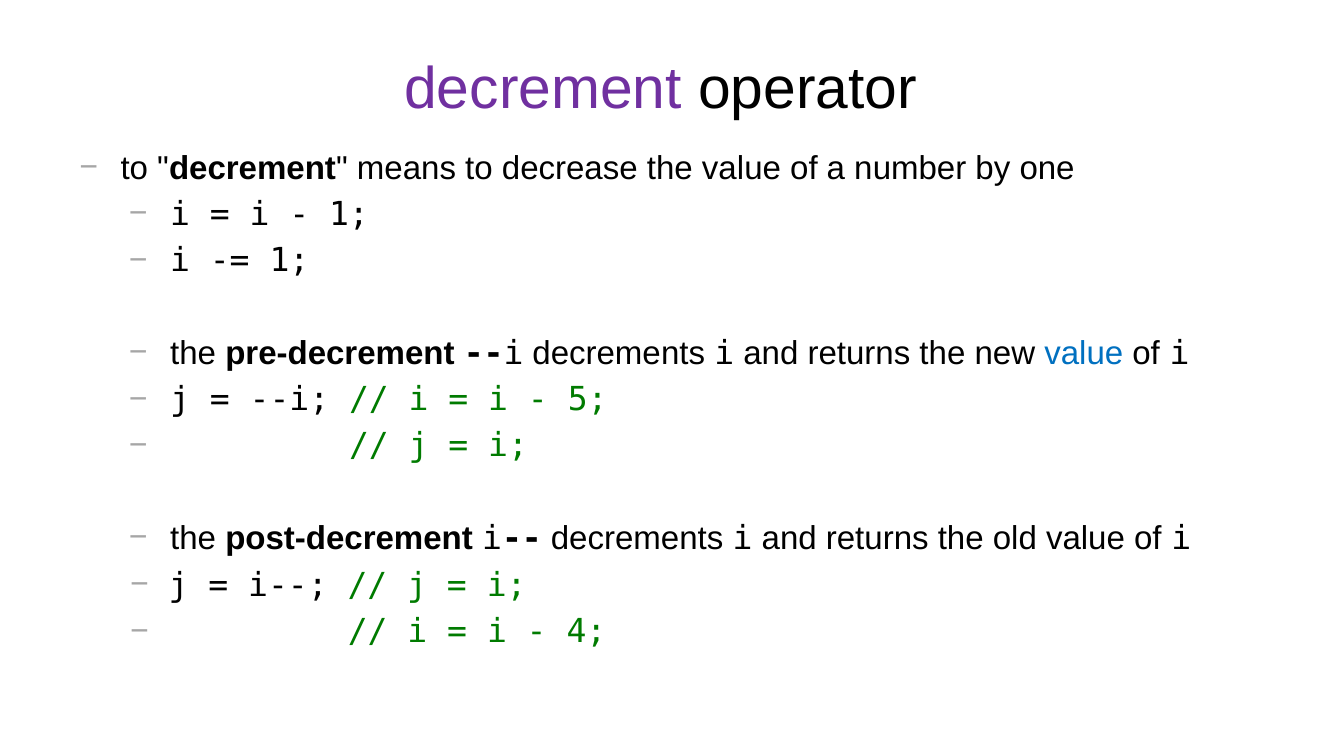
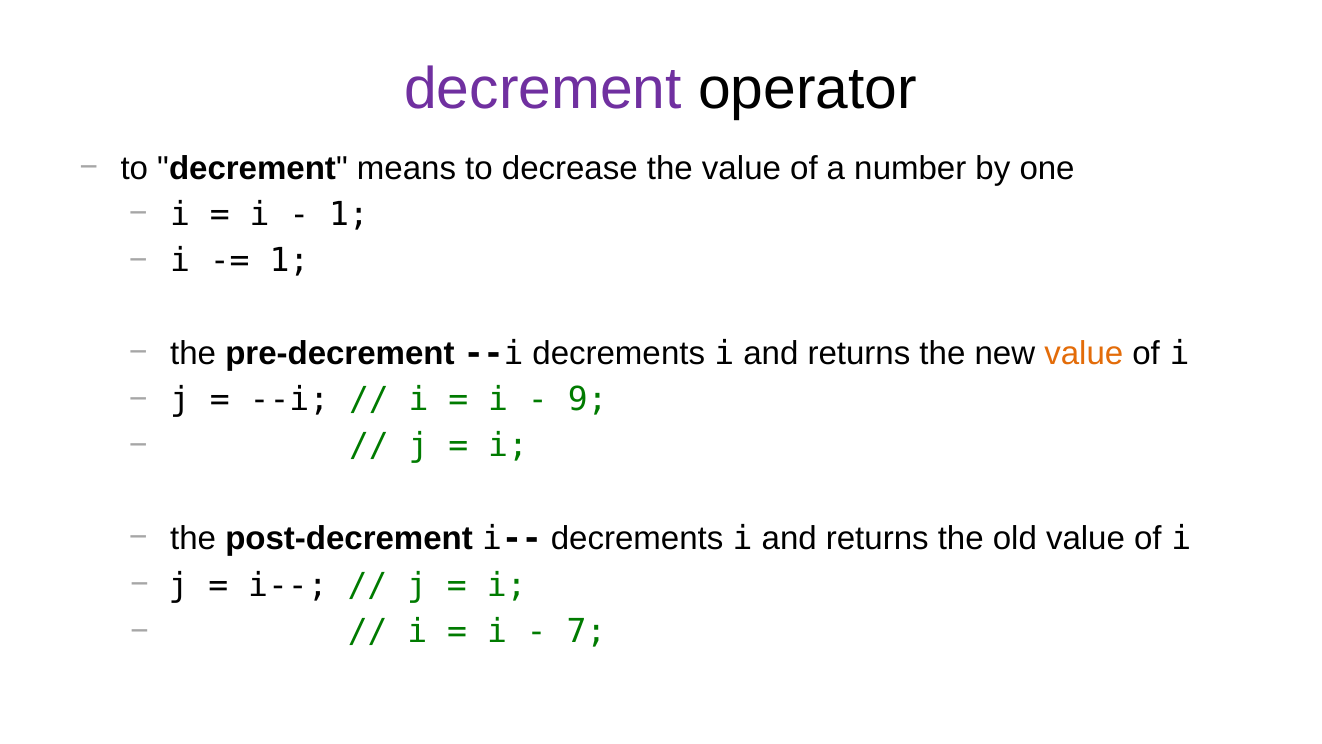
value colour: blue -> orange (1084, 353)
5: 5 -> 9 (588, 399)
4: 4 -> 7 (586, 632)
